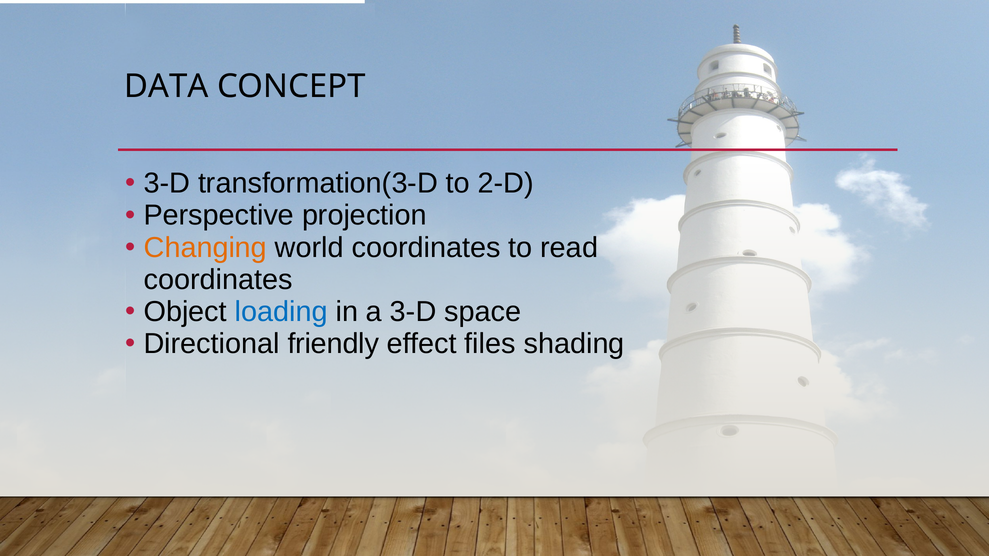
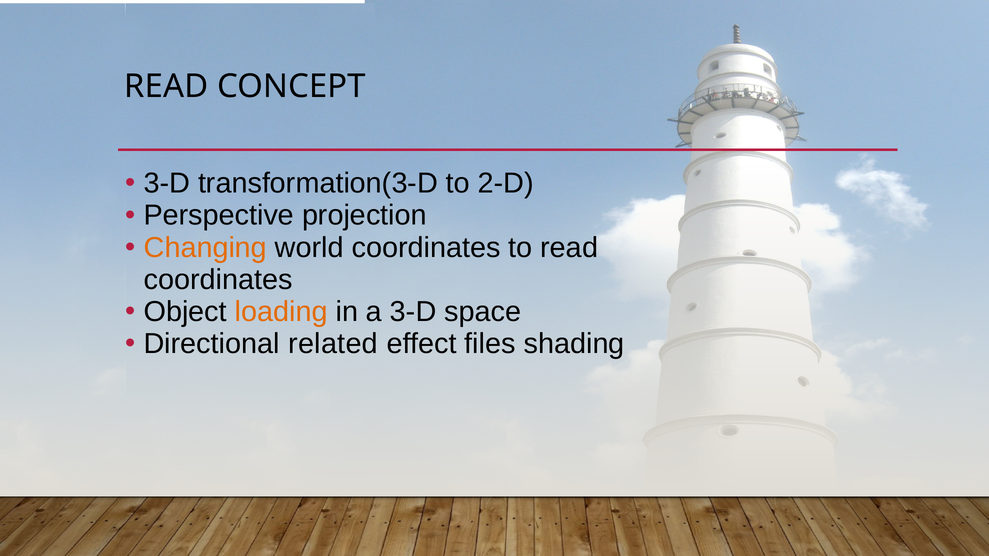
DATA: DATA -> READ (166, 87)
loading colour: blue -> orange (281, 312)
friendly: friendly -> related (333, 344)
